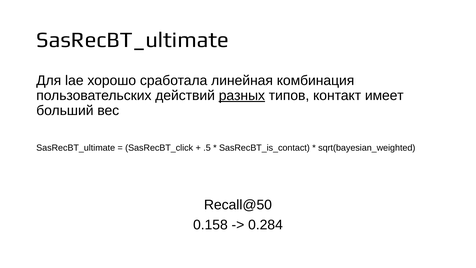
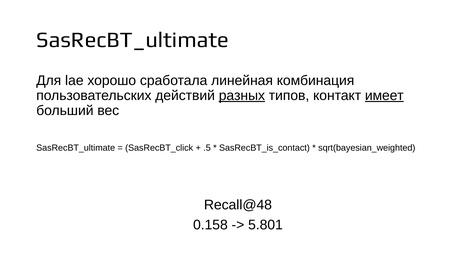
имеет underline: none -> present (384, 95)
Recall@50: Recall@50 -> Recall@48 (238, 205)
0.284: 0.284 -> 5.801 (265, 225)
